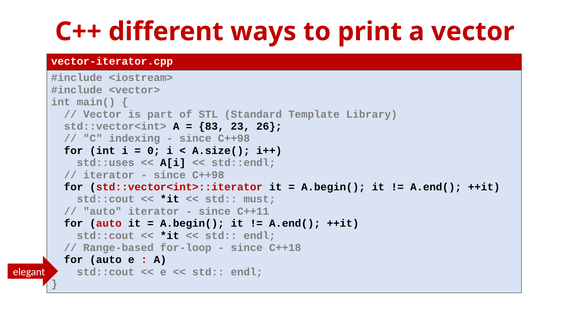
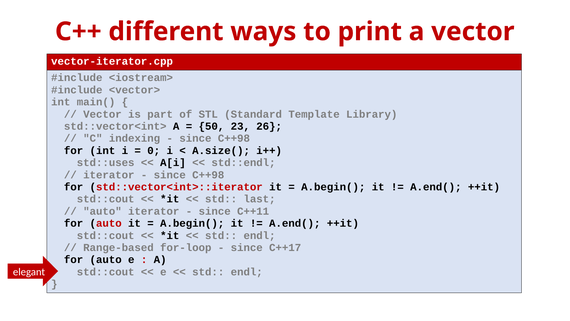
83: 83 -> 50 (211, 126)
must: must -> last (260, 199)
C++18: C++18 -> C++17 (285, 247)
